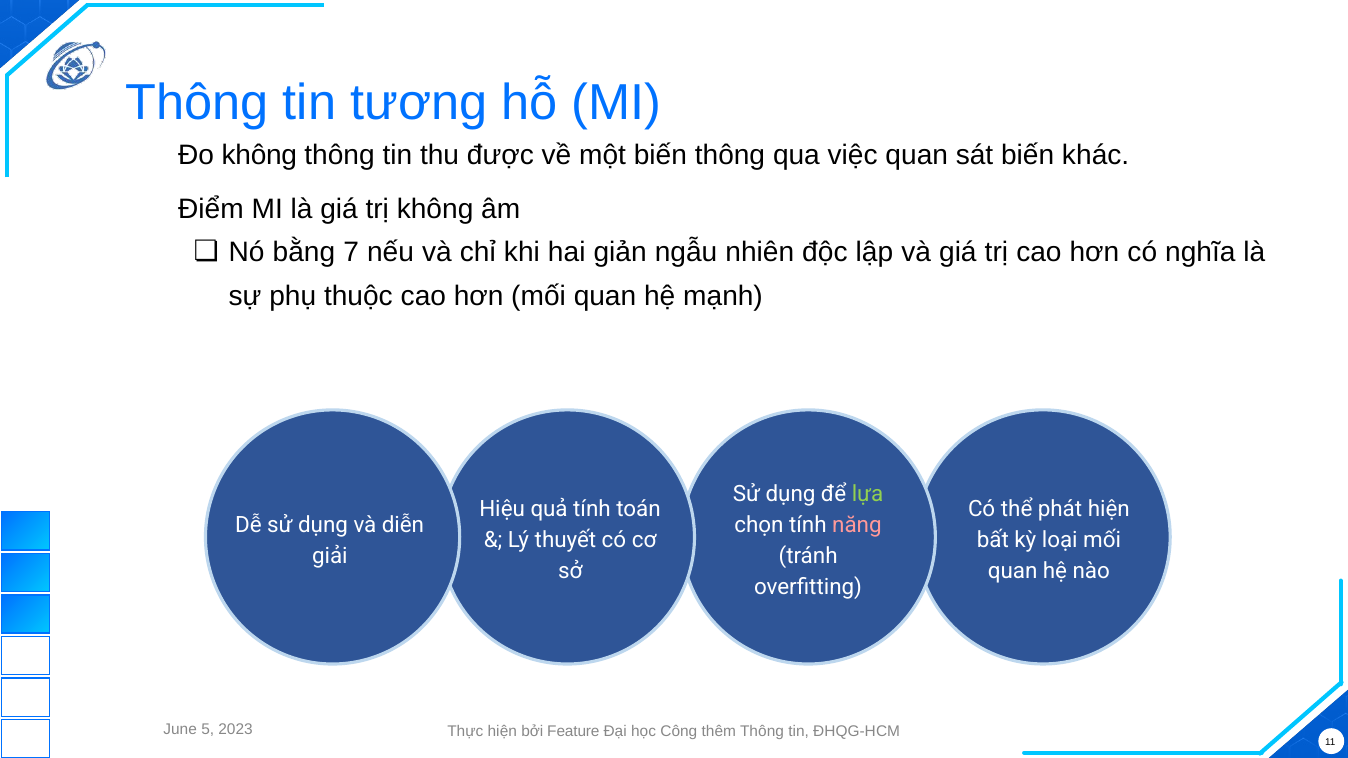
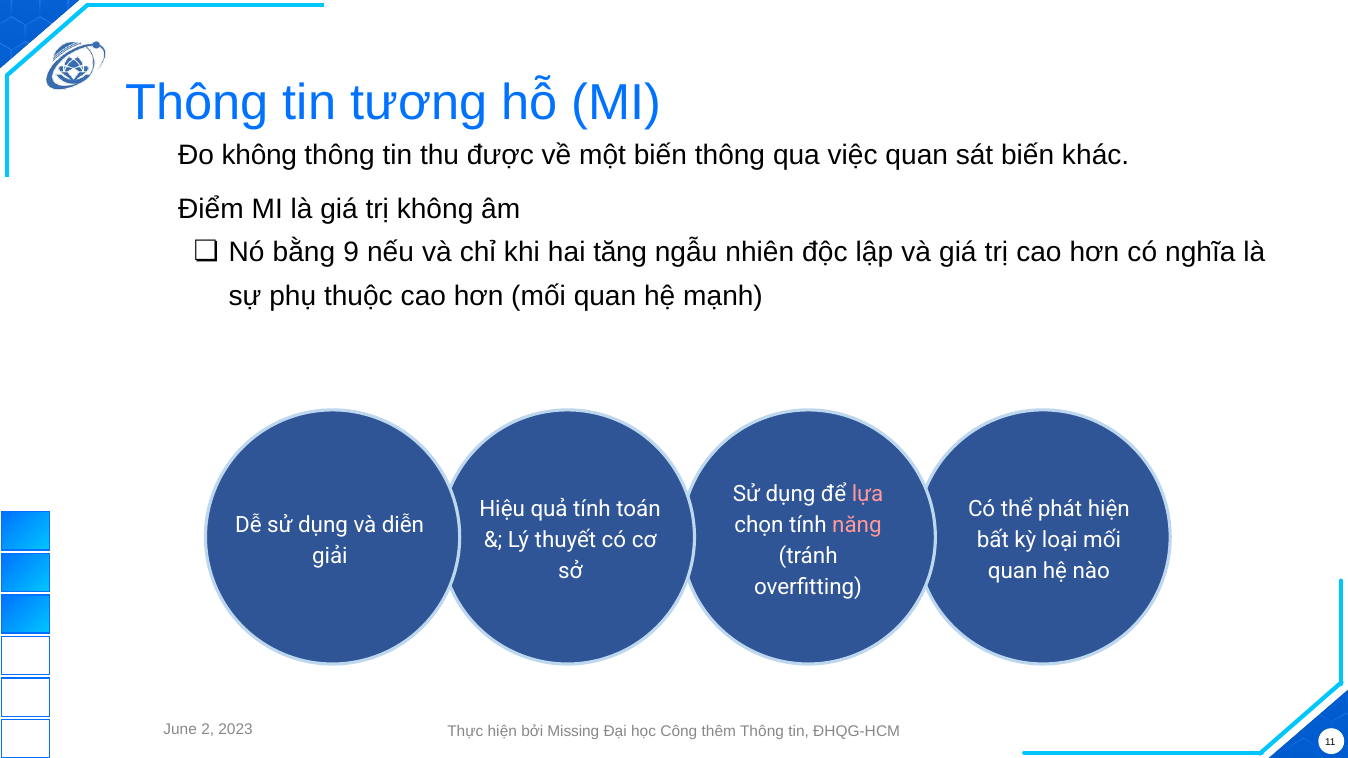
7: 7 -> 9 (351, 253)
giản: giản -> tăng (620, 253)
lựa colour: light green -> pink (868, 494)
5: 5 -> 2 (208, 730)
Feature: Feature -> Missing (573, 732)
